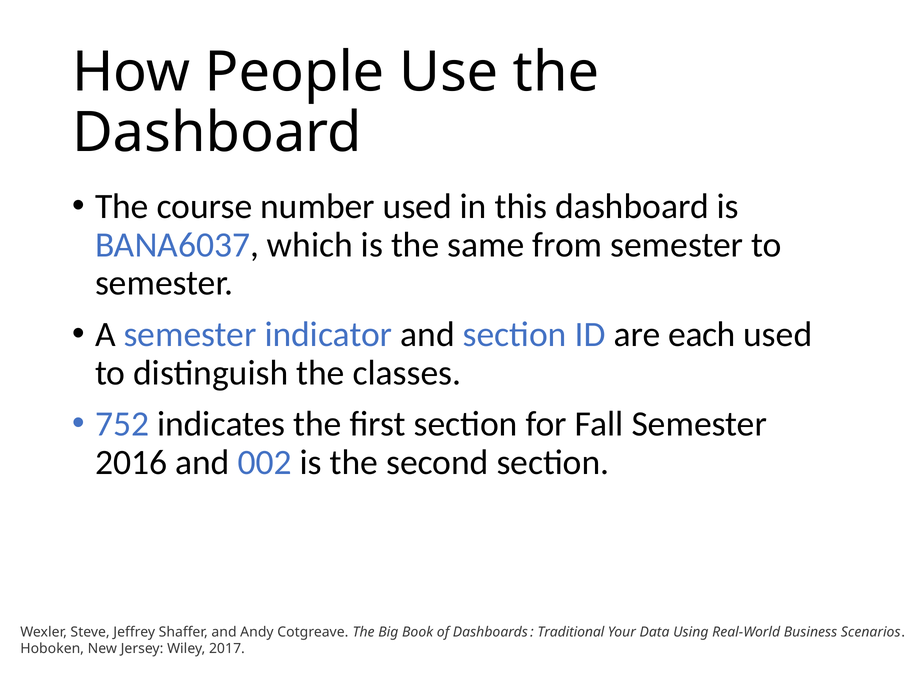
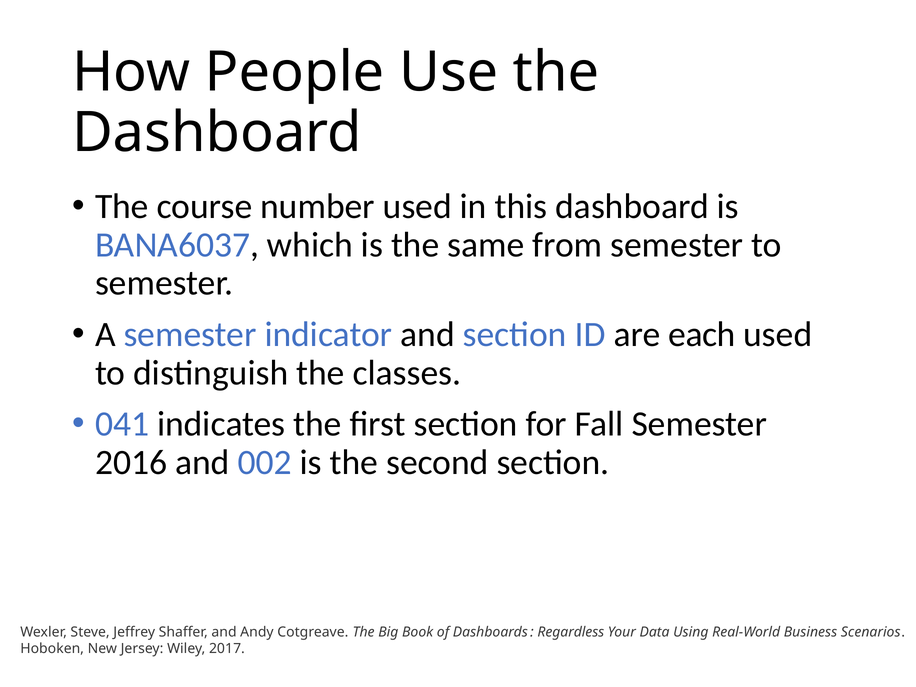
752: 752 -> 041 (122, 424)
Traditional: Traditional -> Regardless (571, 632)
